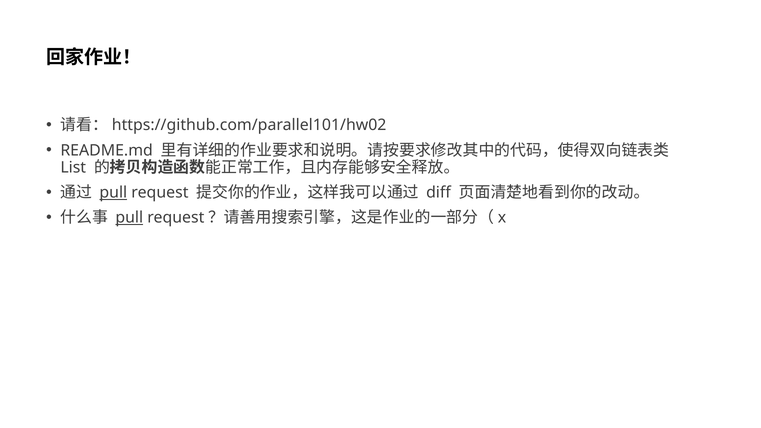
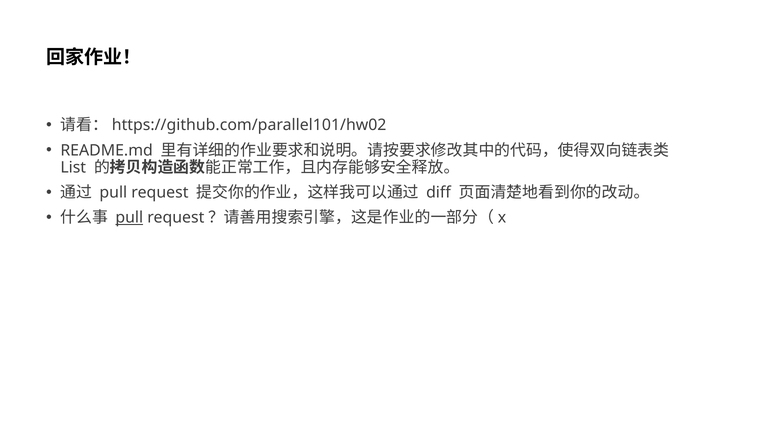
pull underline: present -> none (113, 193)
